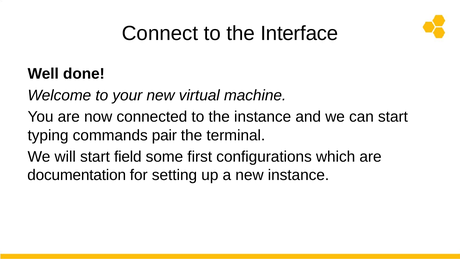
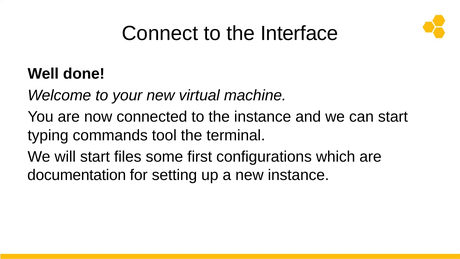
pair: pair -> tool (164, 135)
field: field -> files (128, 157)
